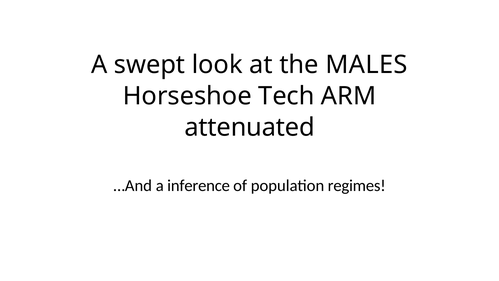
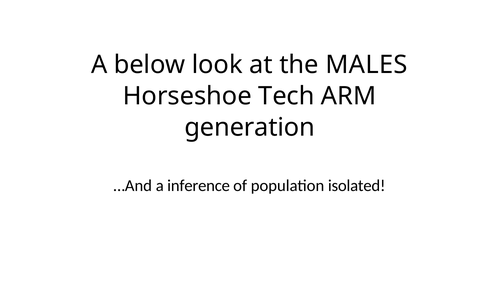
swept: swept -> below (150, 65)
attenuated: attenuated -> generation (250, 127)
regimes: regimes -> isolated (357, 185)
